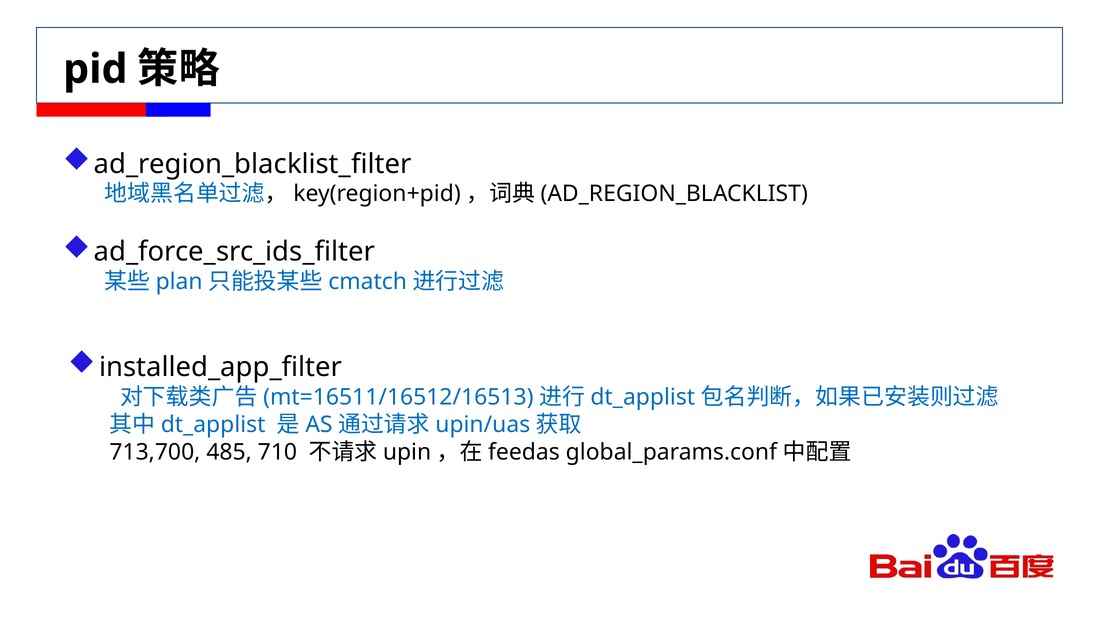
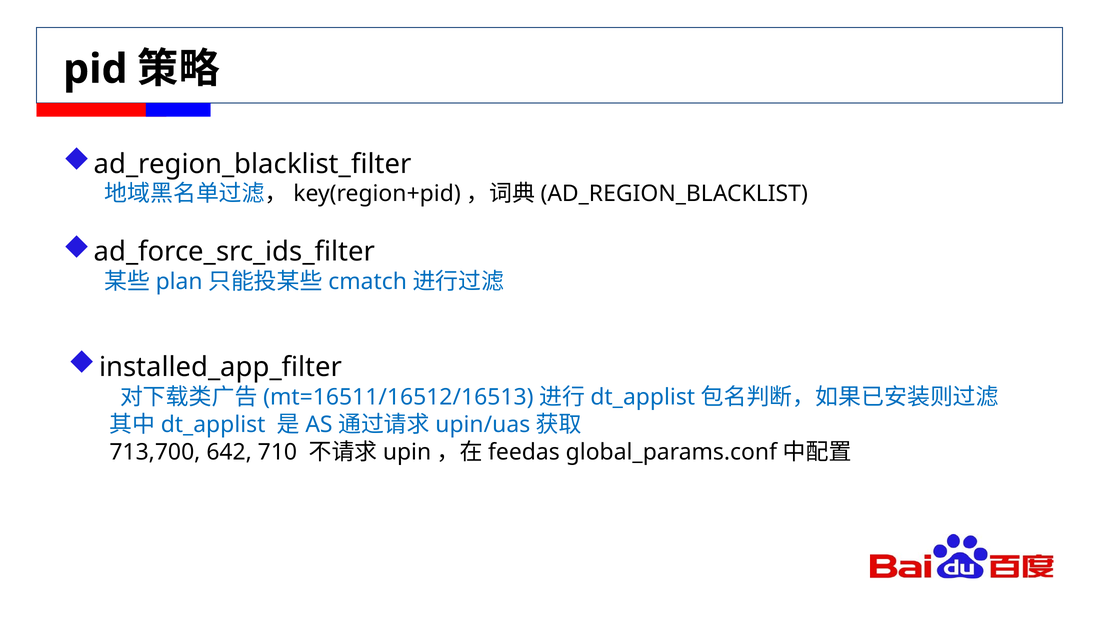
485: 485 -> 642 (229, 452)
